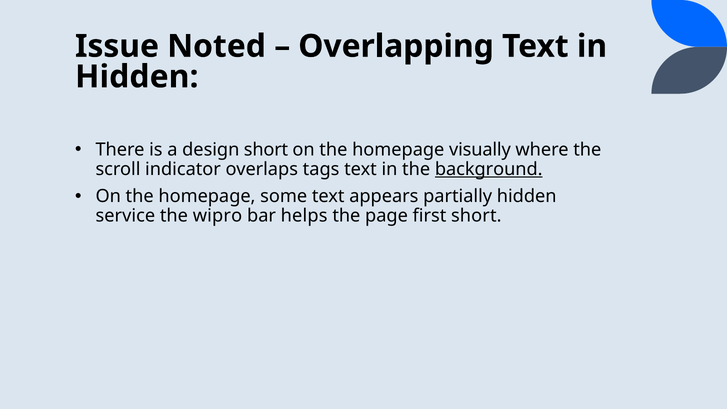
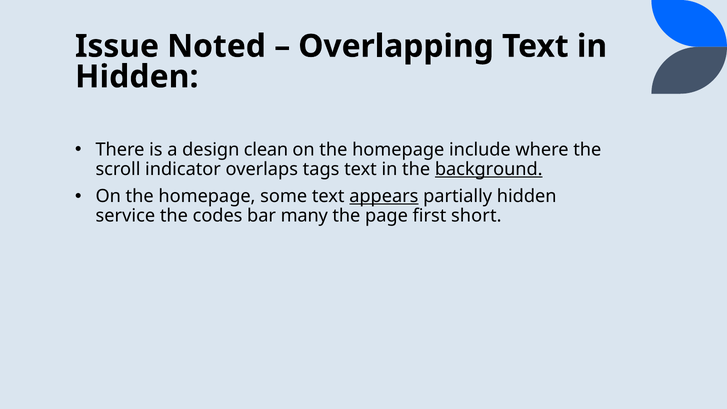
design short: short -> clean (266, 150)
visually: visually -> include (480, 150)
appears underline: none -> present (384, 196)
wipro: wipro -> codes (218, 216)
helps: helps -> many (304, 216)
